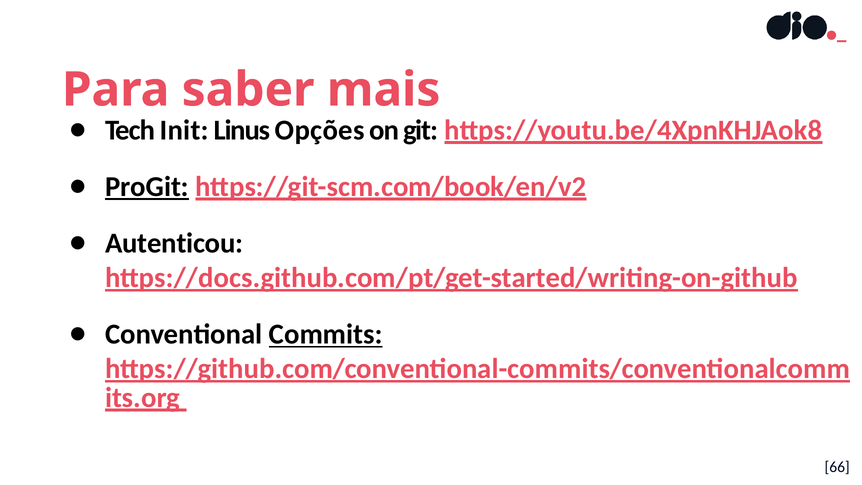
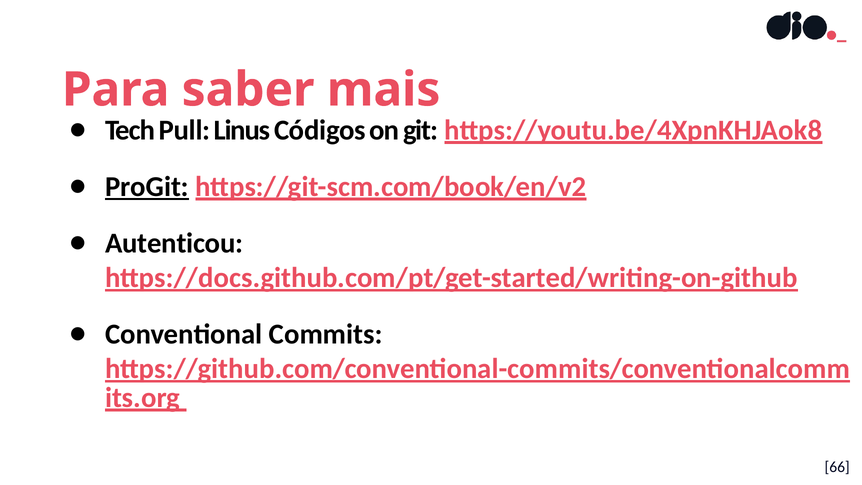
Init: Init -> Pull (184, 130)
Opções: Opções -> Códigos (320, 130)
Commits underline: present -> none (326, 334)
